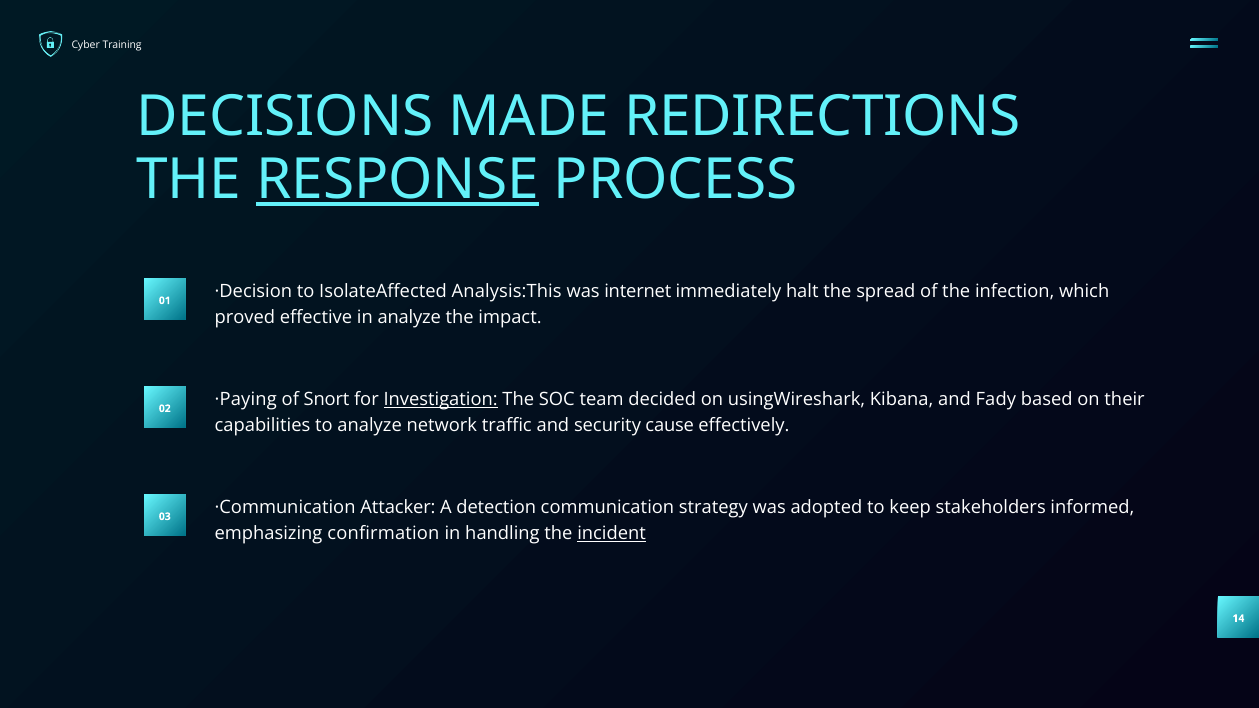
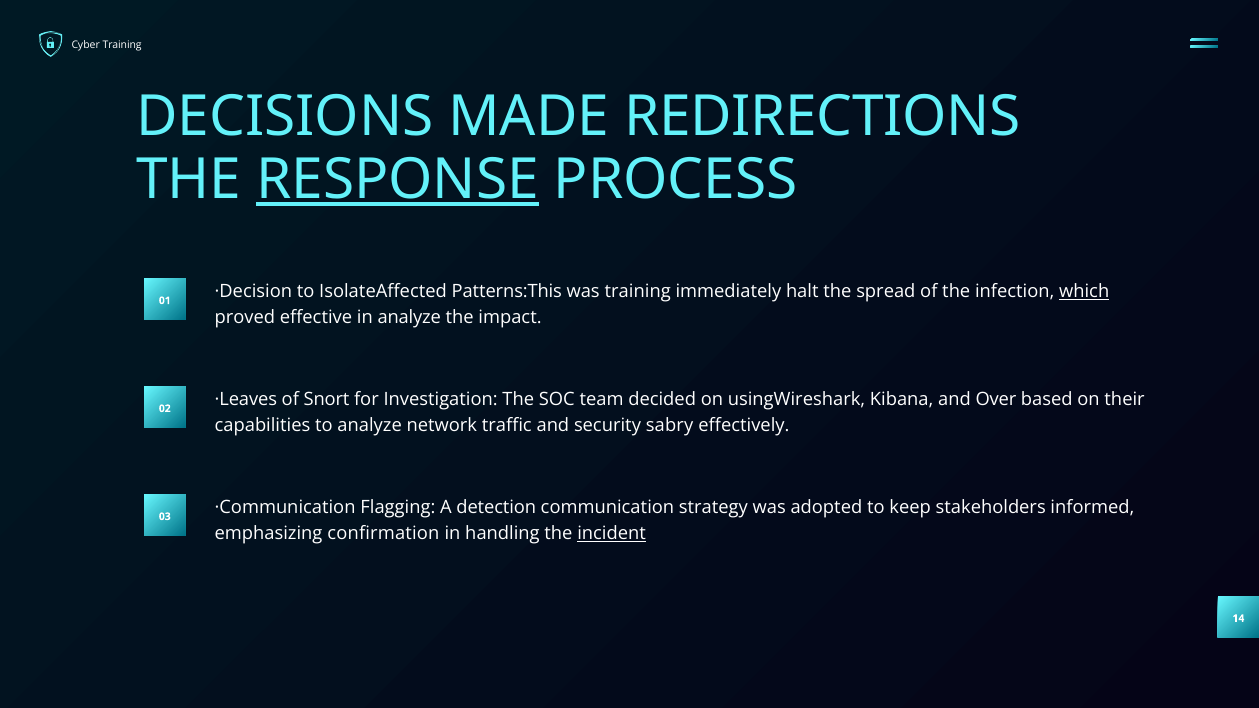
Analysis:This: Analysis:This -> Patterns:This (507, 292)
was internet: internet -> training (638, 292)
which underline: none -> present (1084, 292)
·Paying: ·Paying -> ·Leaves (246, 400)
Investigation underline: present -> none (441, 400)
Fady: Fady -> Over (996, 400)
cause: cause -> sabry (670, 425)
Attacker: Attacker -> Flagging (398, 508)
